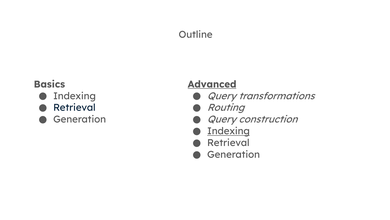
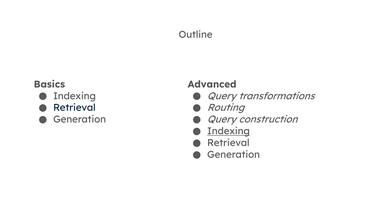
Advanced underline: present -> none (212, 84)
